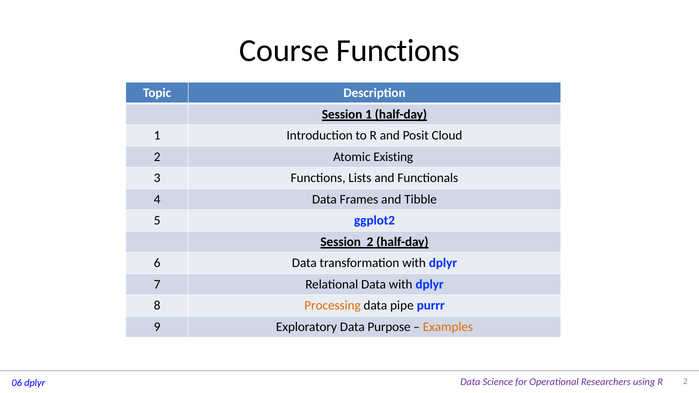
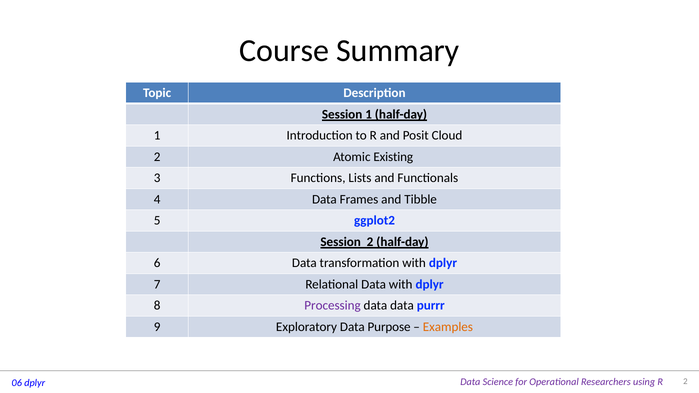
Course Functions: Functions -> Summary (398, 51)
Processing colour: orange -> purple (333, 306)
data pipe: pipe -> data (402, 306)
